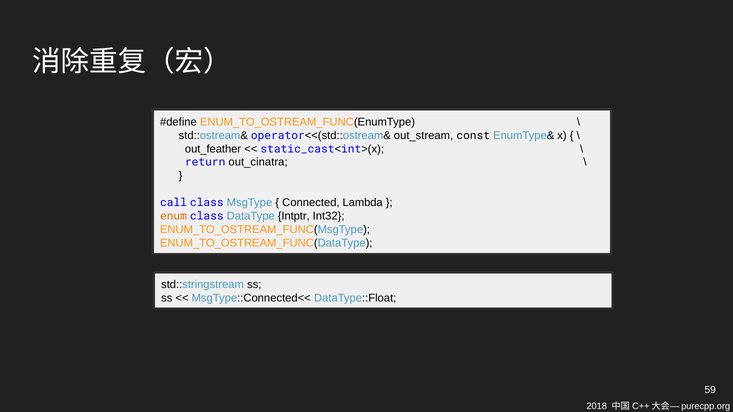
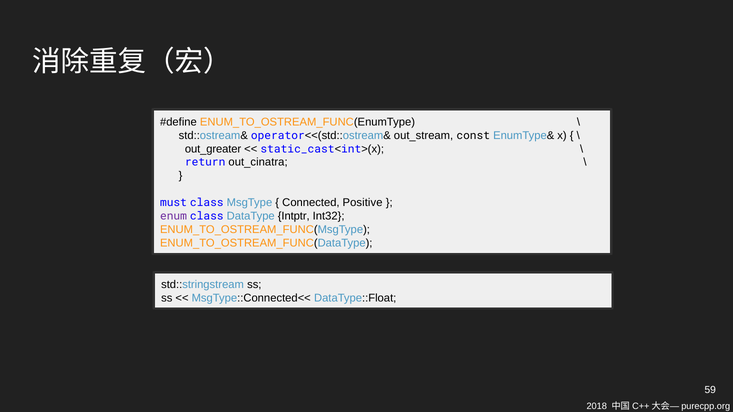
out_feather: out_feather -> out_greater (213, 149)
call: call -> must (173, 203)
Lambda: Lambda -> Positive (363, 203)
enum colour: orange -> purple (173, 216)
